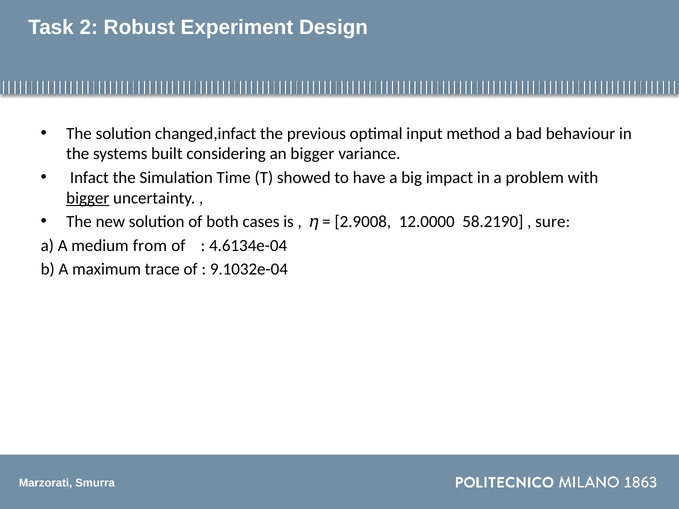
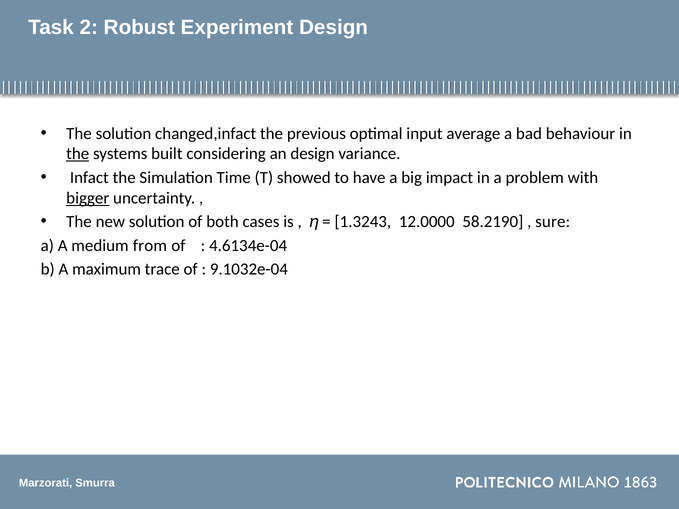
method: method -> average (473, 134)
the underline: none -> present (78, 154)
an bigger: bigger -> design (313, 154)
2.9008: 2.9008 -> 1.3243 (363, 222)
